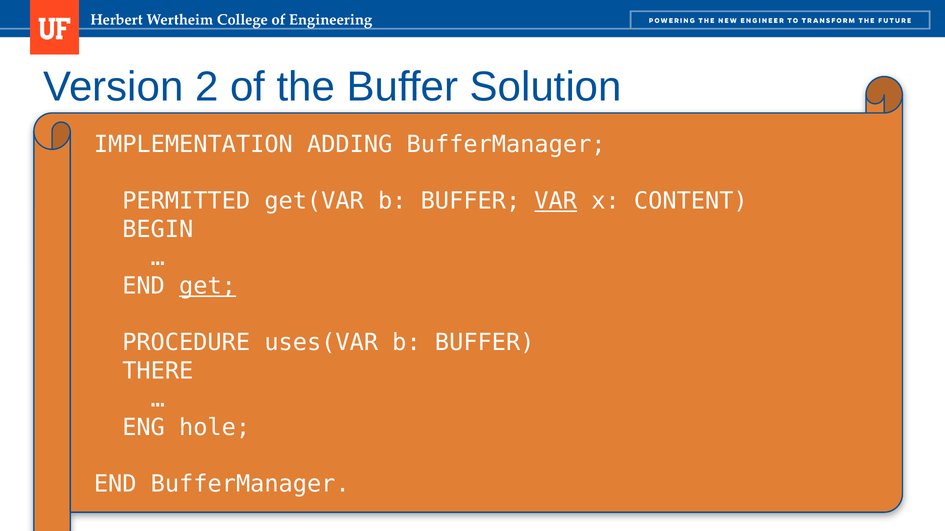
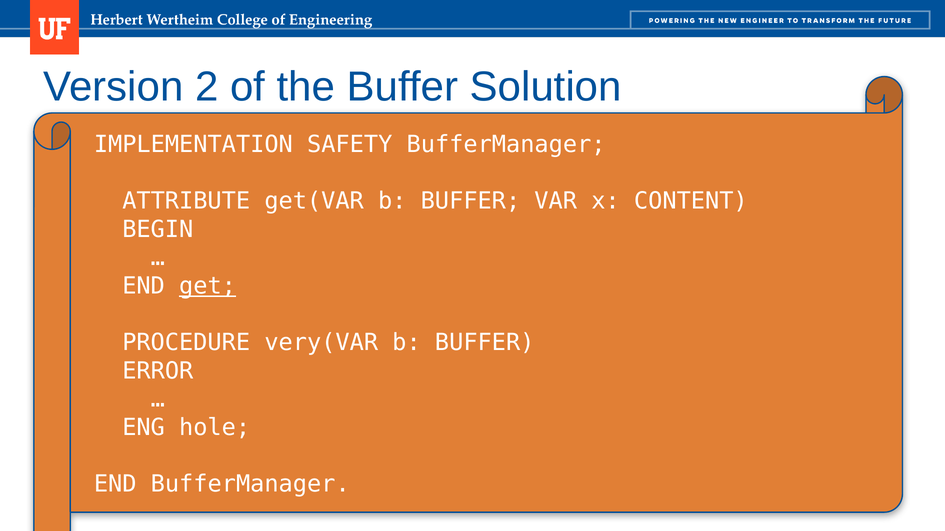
ADDING: ADDING -> SAFETY (350, 144)
PERMITTED: PERMITTED -> ATTRIBUTE (186, 201)
VAR underline: present -> none (556, 201)
uses(VAR: uses(VAR -> very(VAR (321, 343)
THERE: THERE -> ERROR (158, 371)
